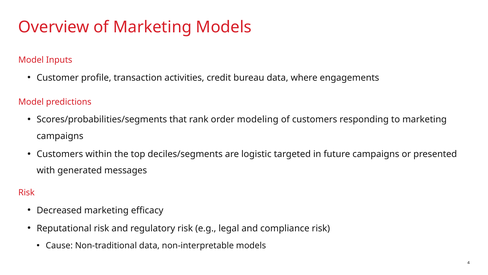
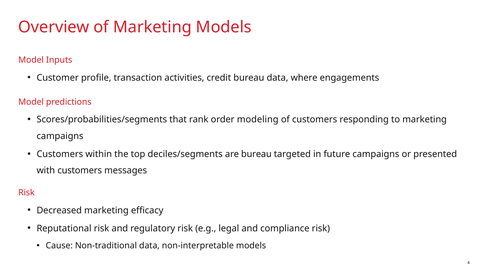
are logistic: logistic -> bureau (256, 154)
with generated: generated -> customers (80, 170)
